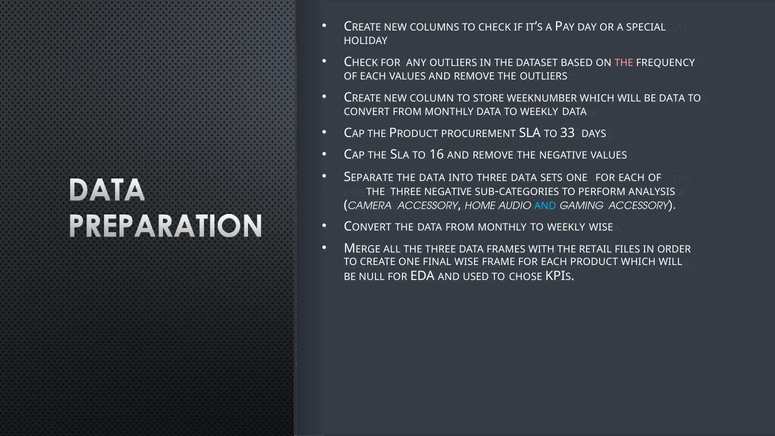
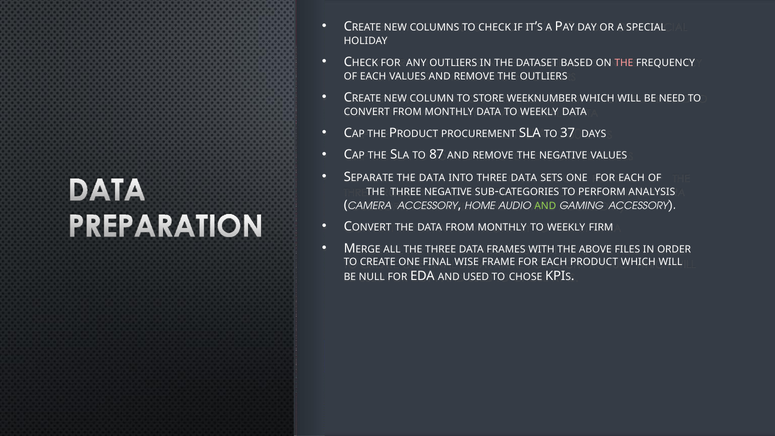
BE DATA: DATA -> NEED (672, 98)
33: 33 -> 37 (568, 133)
16: 16 -> 87 (437, 155)
AND colour: light blue -> light green (545, 206)
WEEKLY WISE: WISE -> FIRM (601, 227)
RETAIL: RETAIL -> ABOVE (595, 249)
